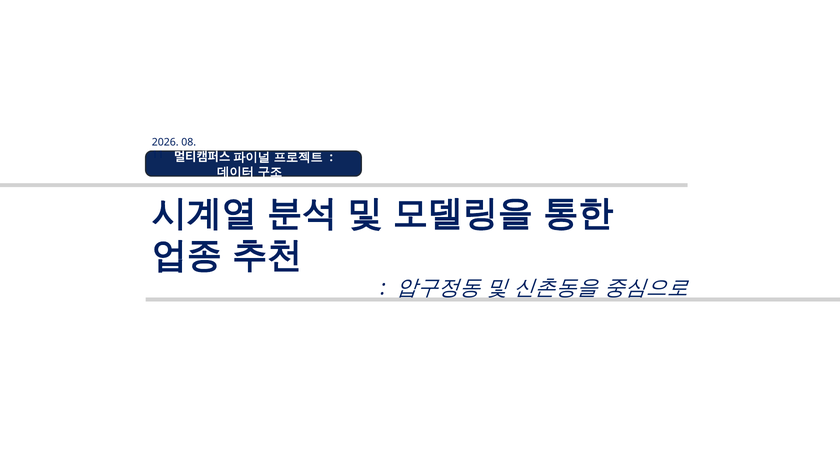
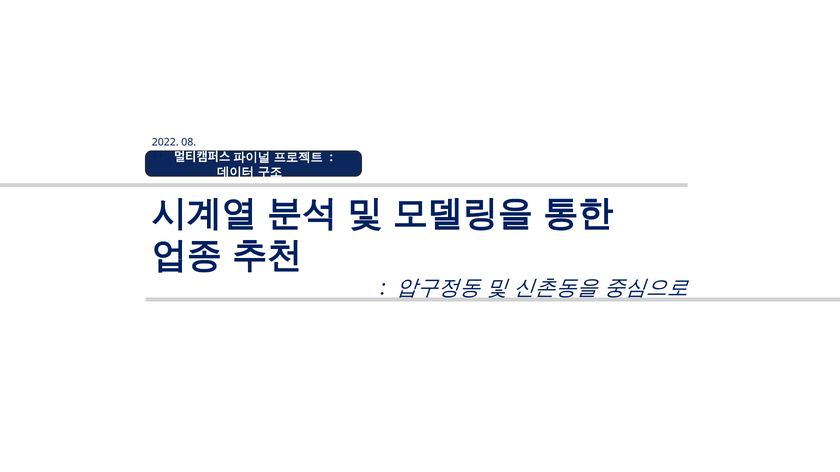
2026: 2026 -> 2022 (165, 142)
